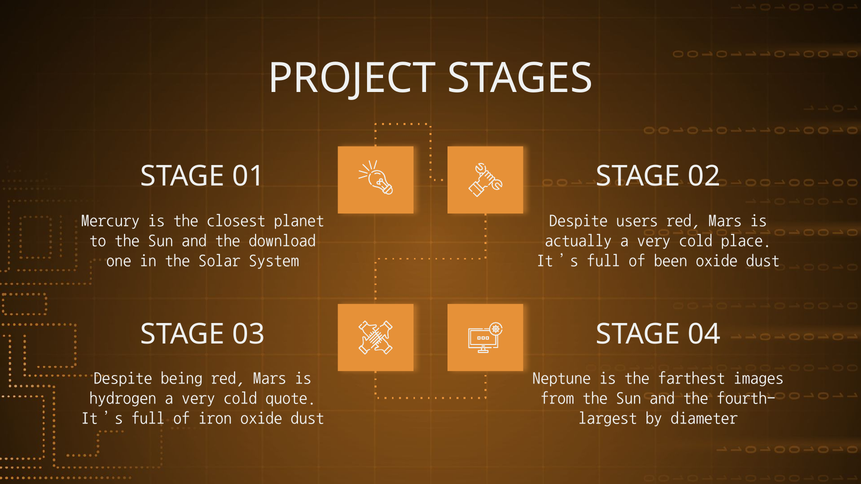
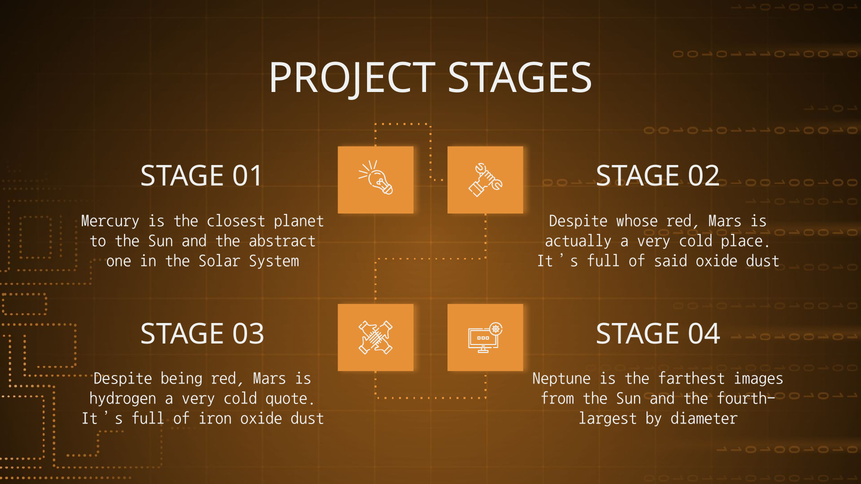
users: users -> whose (637, 220)
download: download -> abstract (282, 240)
been: been -> said (671, 260)
